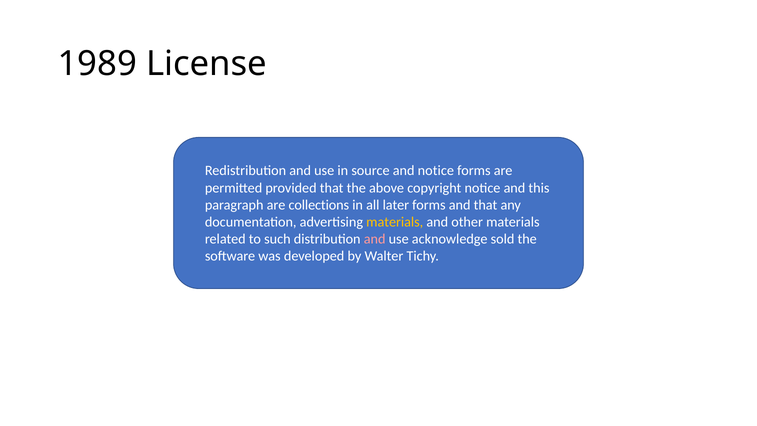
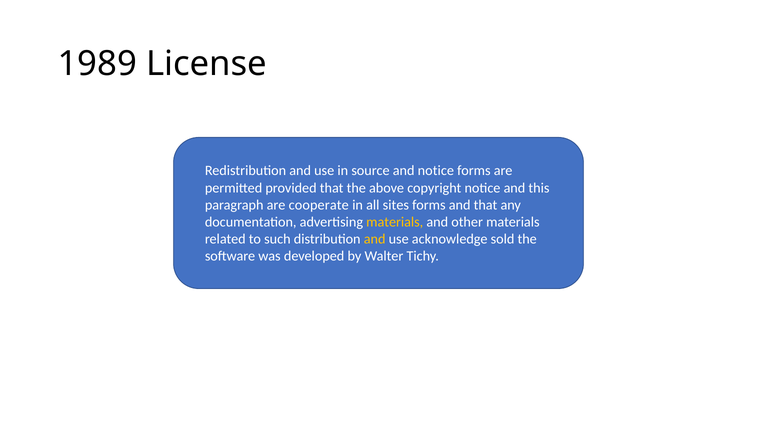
collections: collections -> cooperate (319, 205)
later: later -> sites (396, 205)
and colour: pink -> yellow (375, 239)
